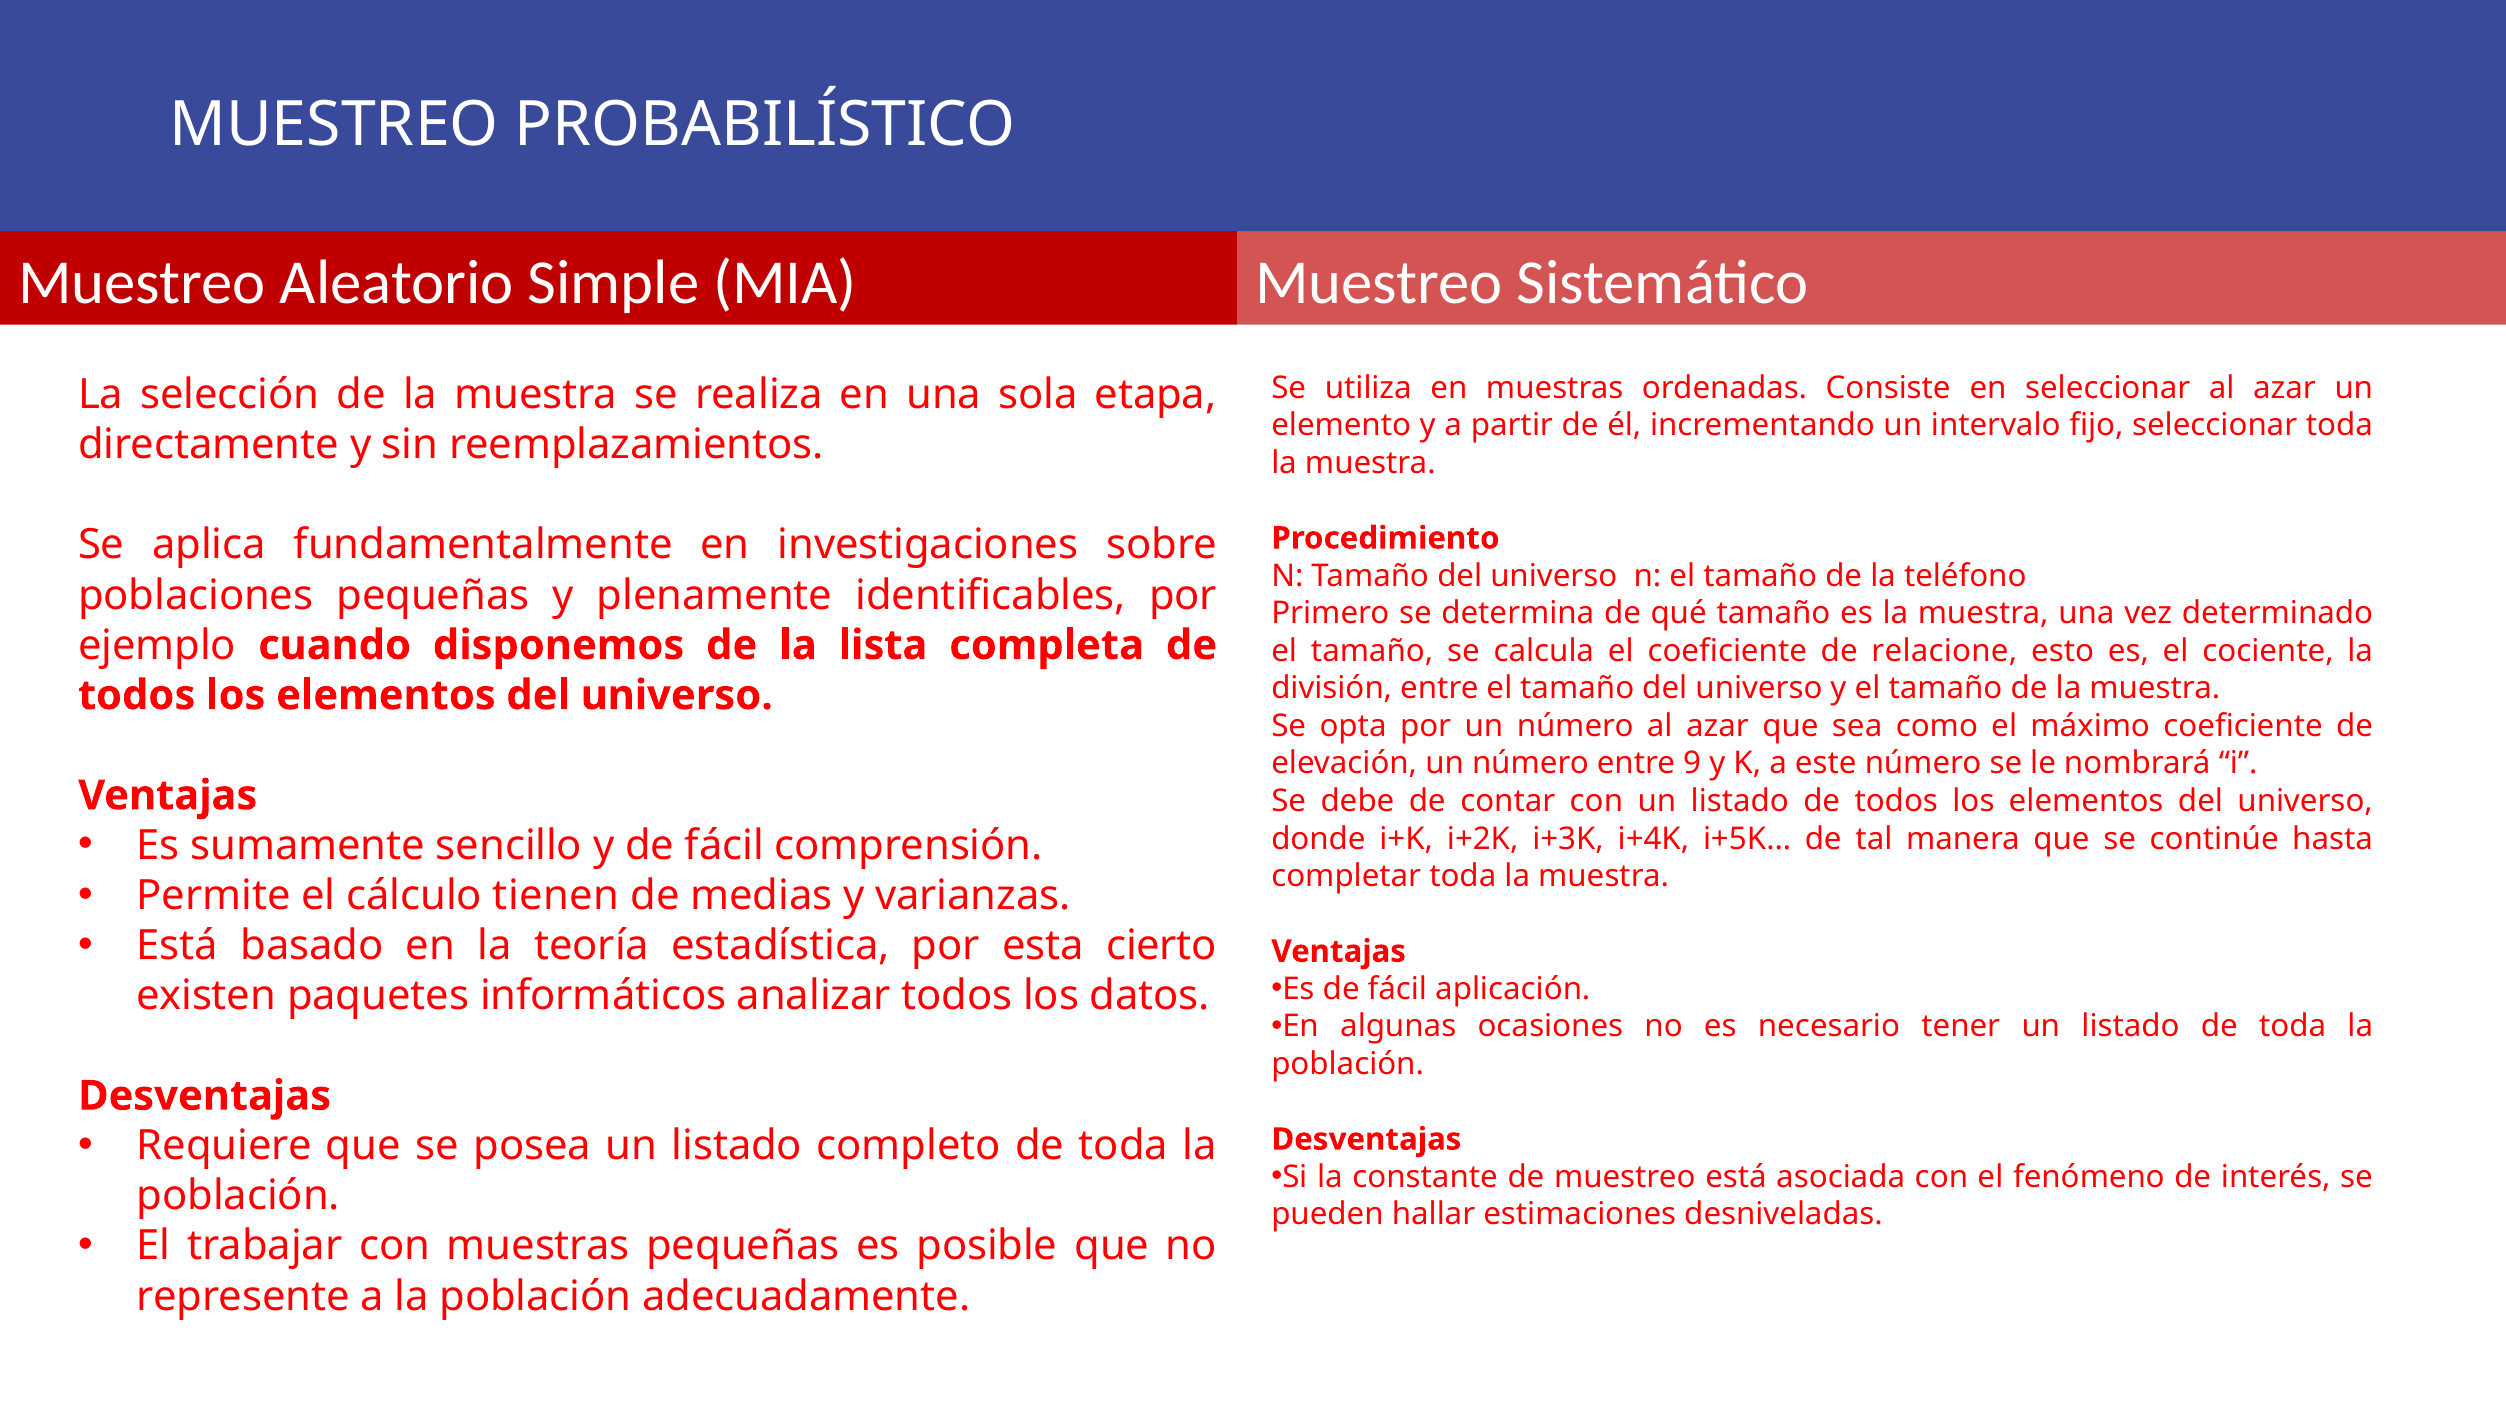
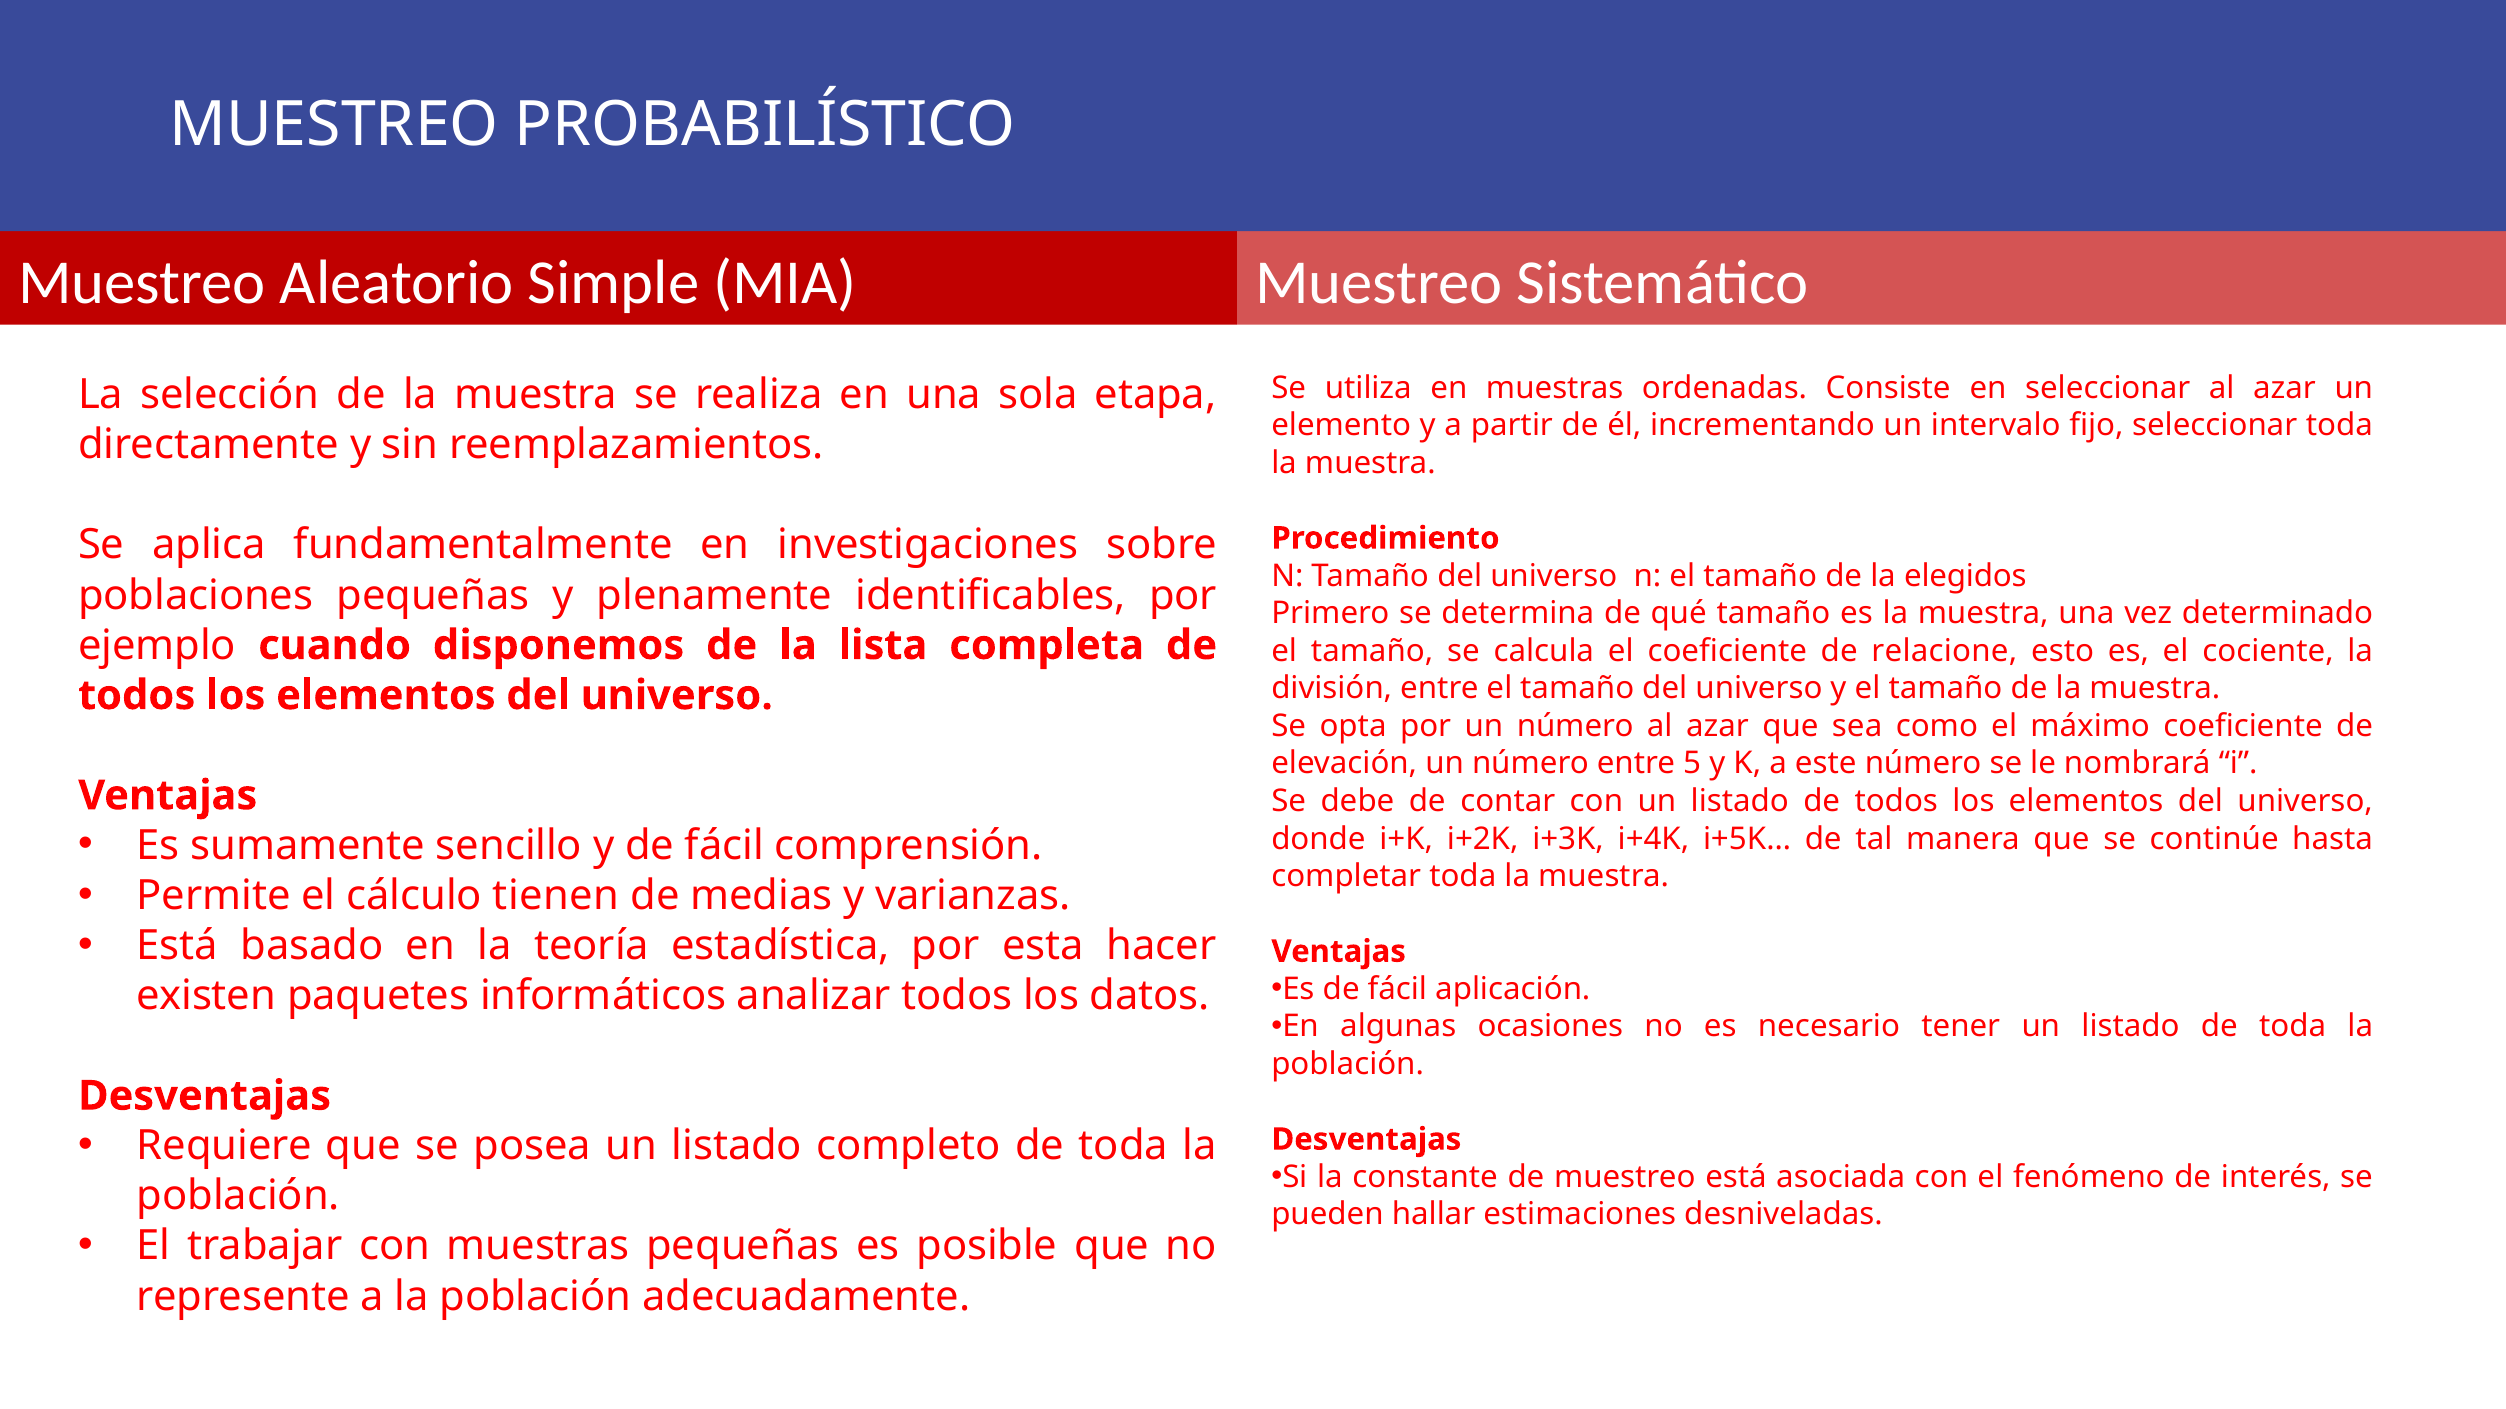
teléfono: teléfono -> elegidos (1965, 576)
9: 9 -> 5 (1692, 764)
cierto: cierto -> hacer (1162, 946)
